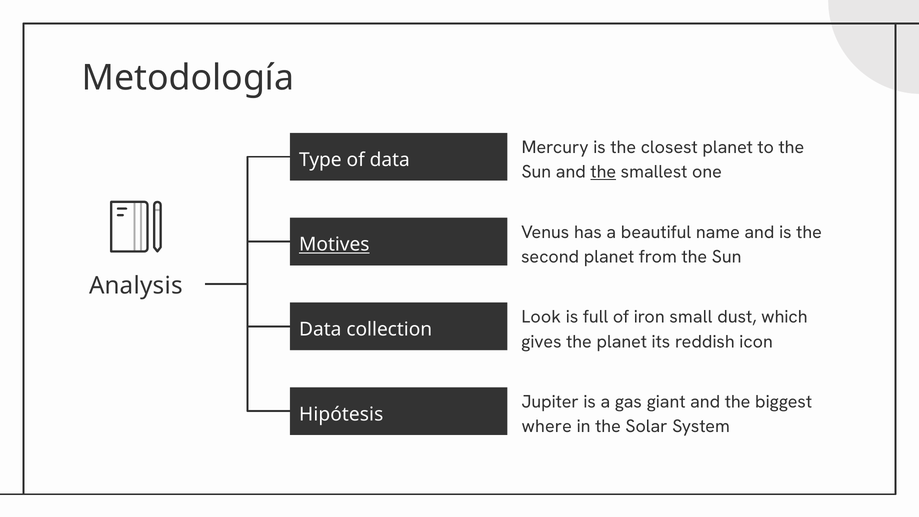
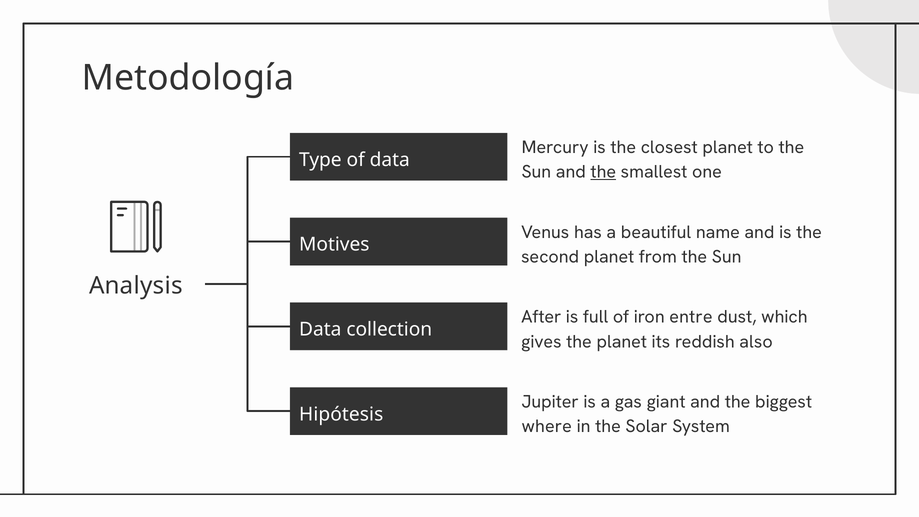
Motives underline: present -> none (334, 245)
Look: Look -> After (541, 317)
small: small -> entre (691, 317)
icon: icon -> also (756, 342)
